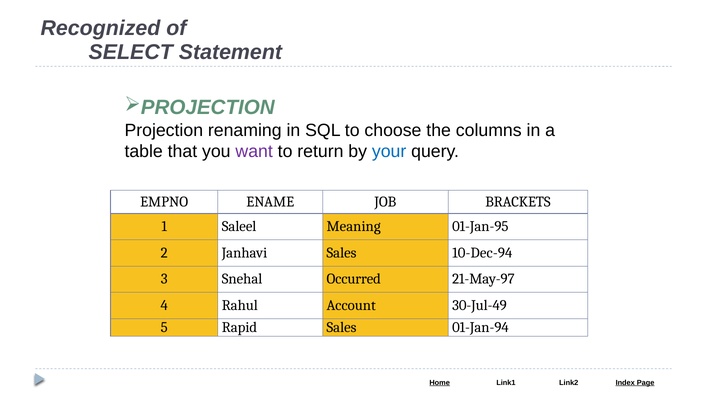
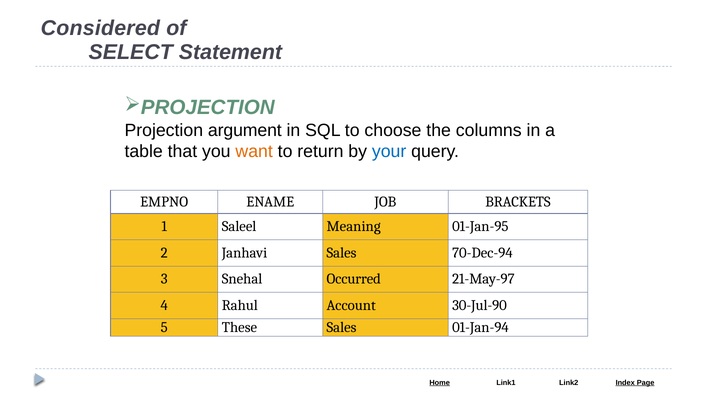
Recognized: Recognized -> Considered (100, 28)
renaming: renaming -> argument (245, 130)
want colour: purple -> orange (254, 151)
10-Dec-94: 10-Dec-94 -> 70-Dec-94 (482, 253)
30-Jul-49: 30-Jul-49 -> 30-Jul-90 (479, 305)
Rapid: Rapid -> These (239, 327)
